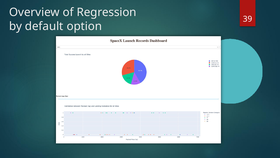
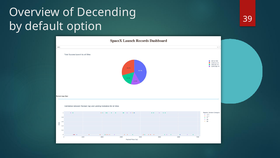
Regression: Regression -> Decending (107, 12)
